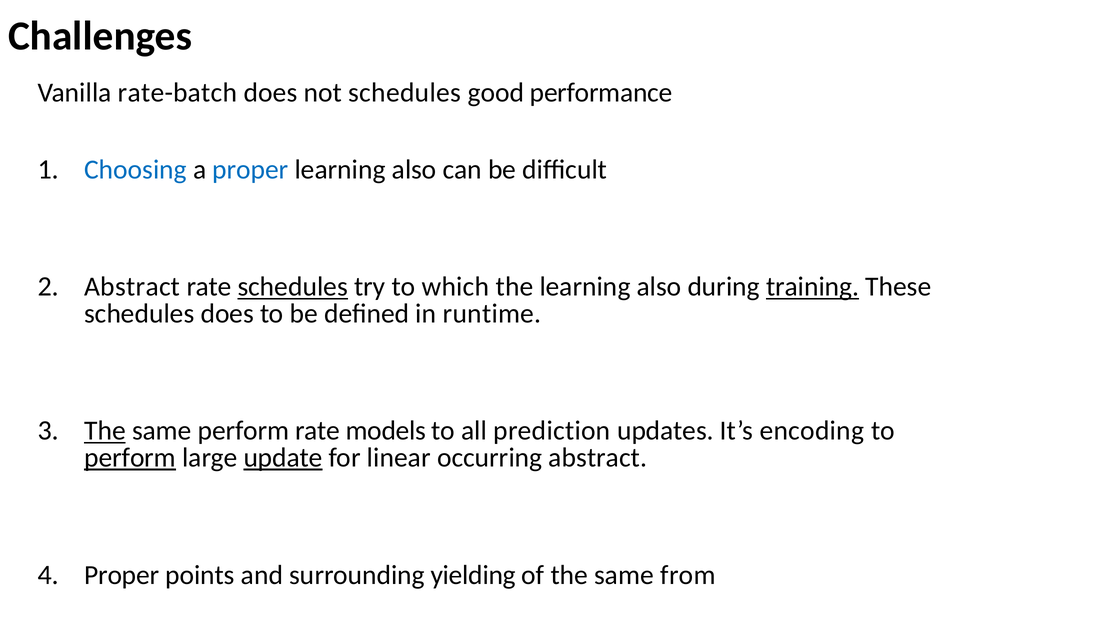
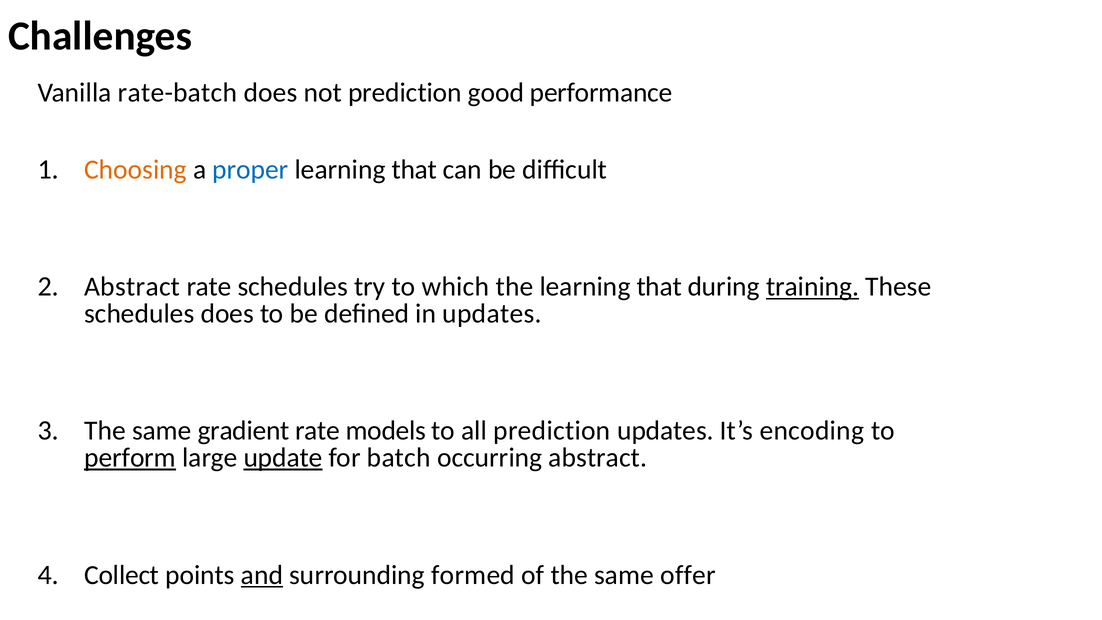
not schedules: schedules -> prediction (405, 92)
Choosing colour: blue -> orange (136, 170)
also: also -> that (414, 170)
schedules underline: present -> none (293, 287)
the learning also: also -> that (659, 287)
in runtime: runtime -> updates (492, 314)
The underline: present -> none (105, 431)
same perform: perform -> gradient (244, 431)
linear: linear -> batch (399, 458)
Proper: Proper -> Collect (122, 575)
and underline: none -> present (262, 575)
yielding: yielding -> formed (473, 575)
from: from -> offer (688, 575)
